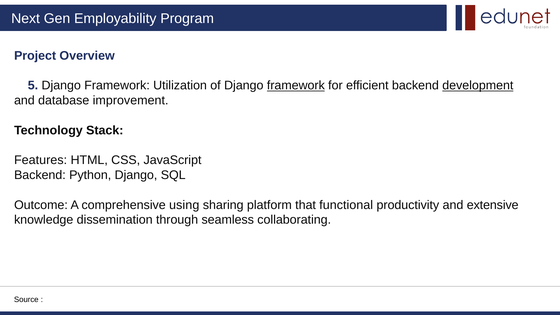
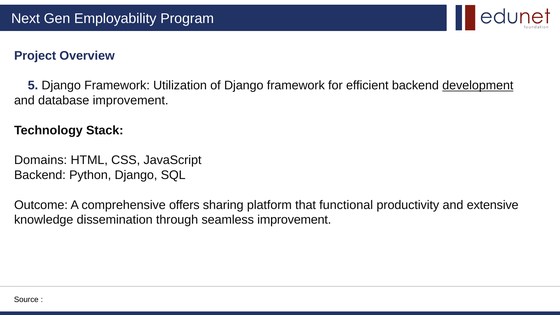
framework underline: present -> none (296, 86)
Features: Features -> Domains (41, 160)
using: using -> offers (184, 205)
seamless collaborating: collaborating -> improvement (294, 220)
